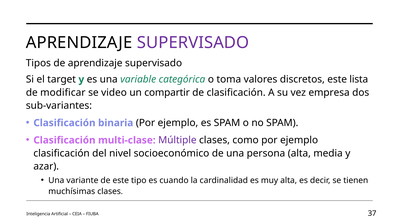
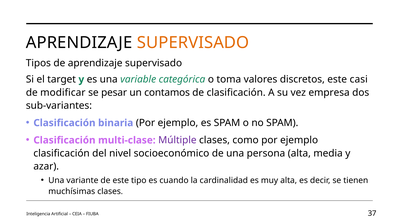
SUPERVISADO colour: purple -> orange (193, 43)
lista: lista -> casi (359, 80)
video: video -> pesar (114, 93)
compartir: compartir -> contamos (167, 93)
